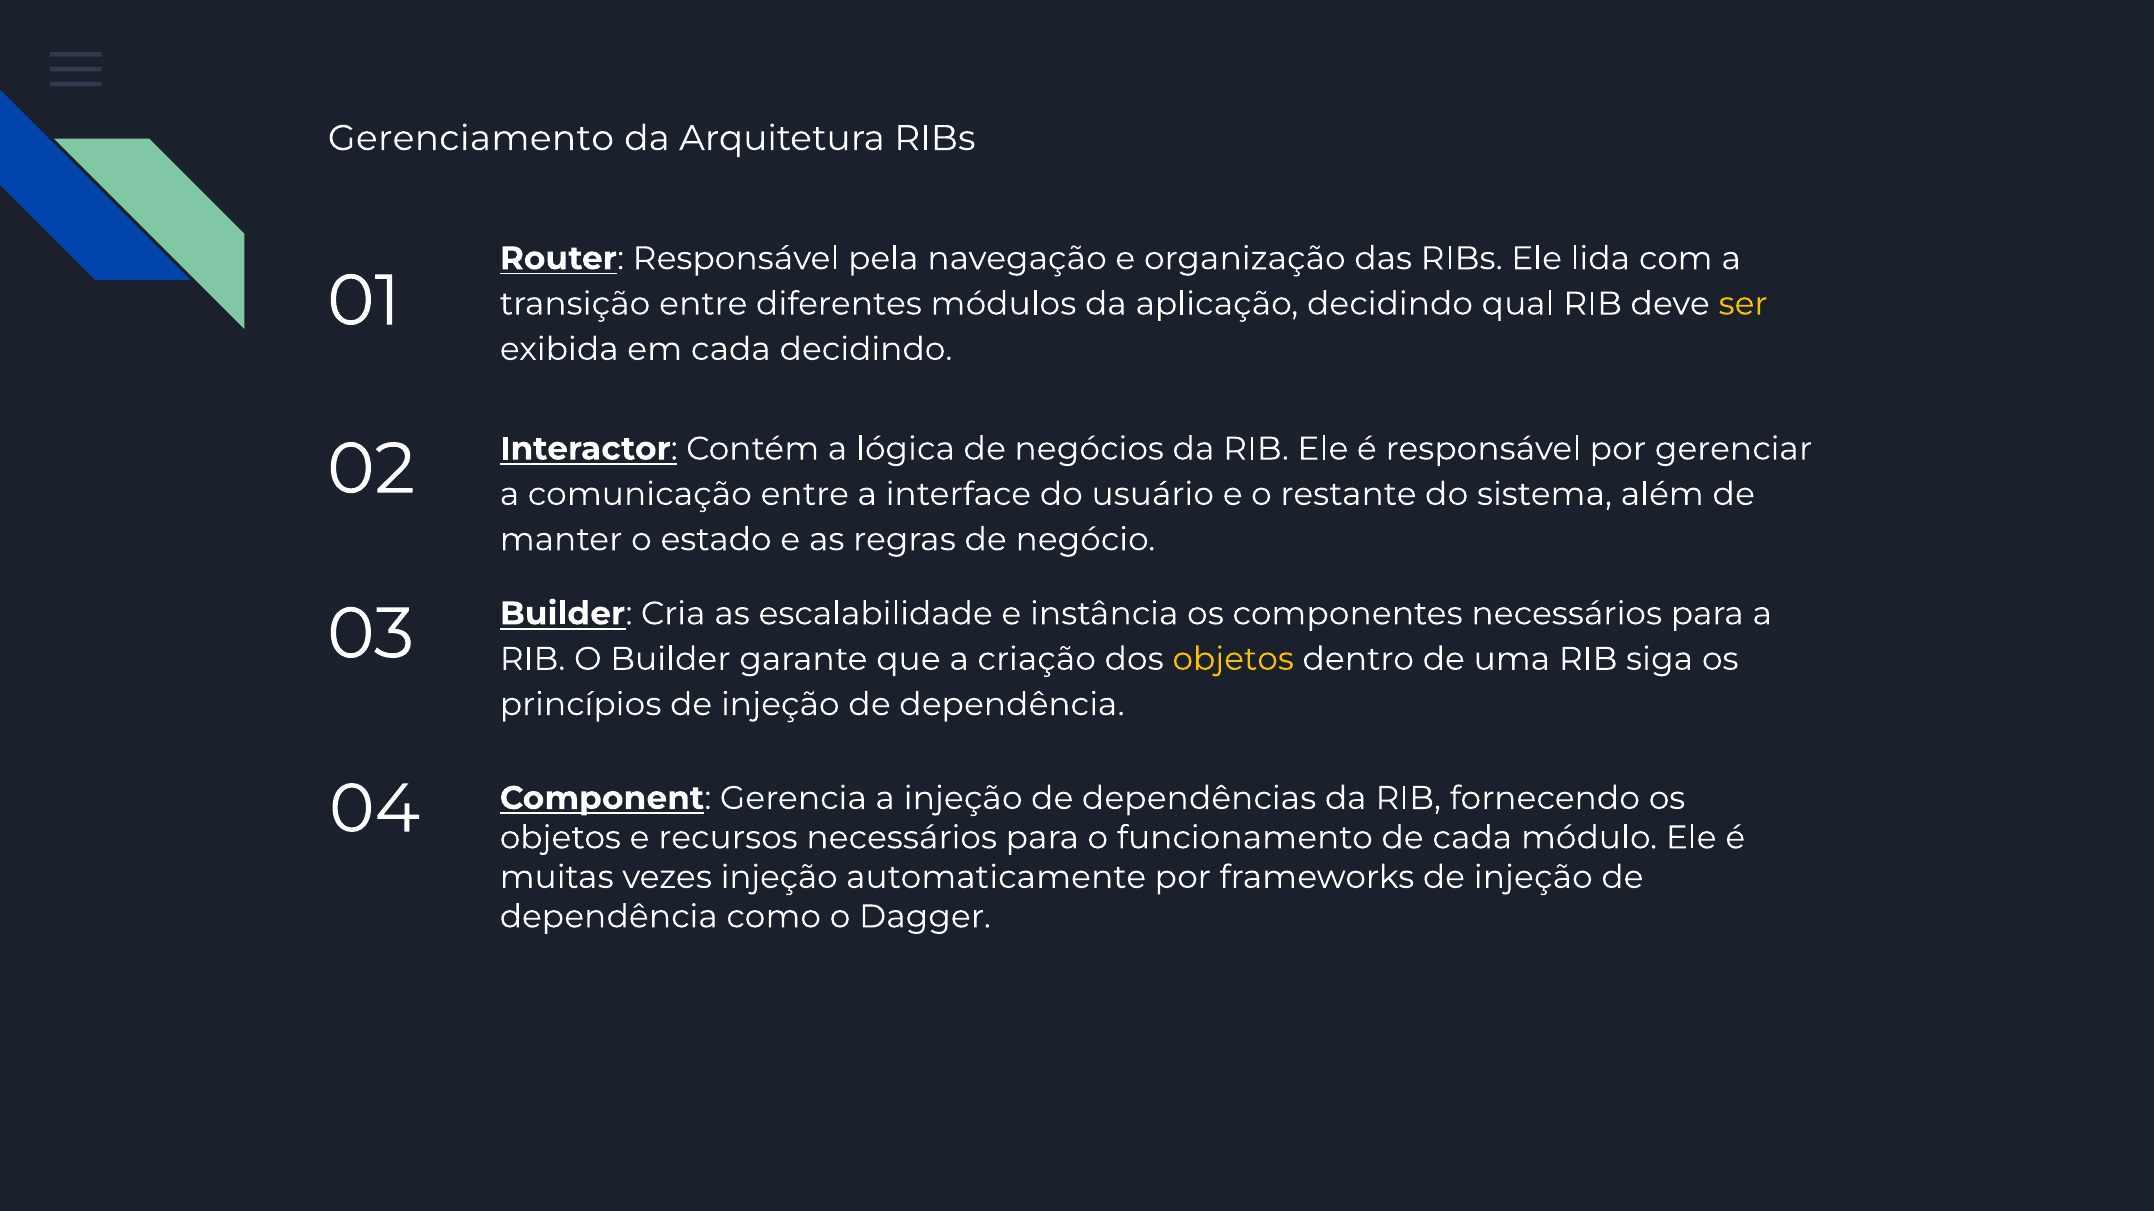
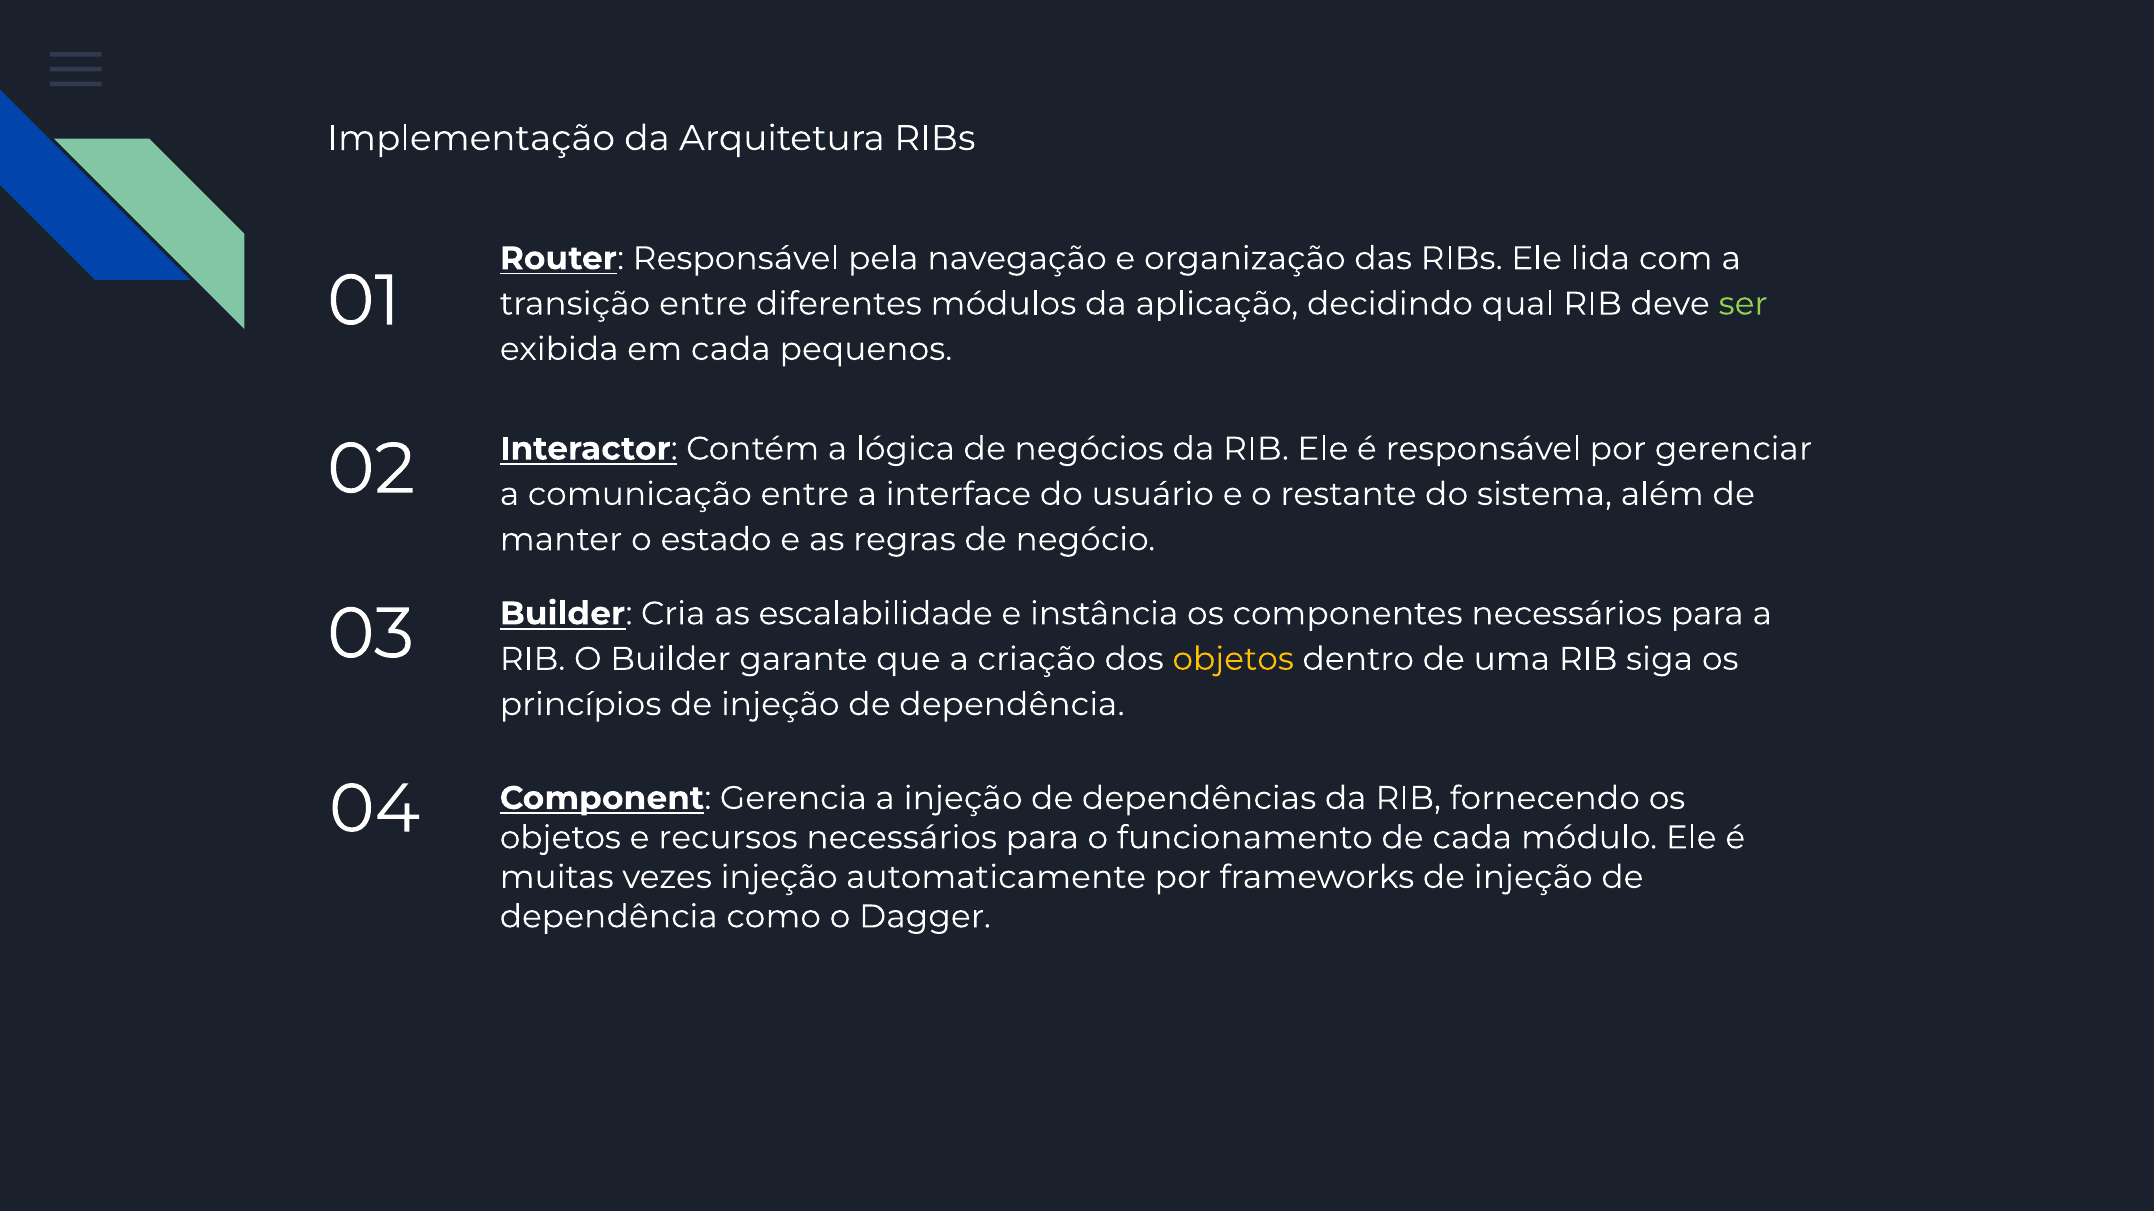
Gerenciamento: Gerenciamento -> Implementação (471, 138)
ser colour: yellow -> light green (1743, 304)
cada decidindo: decidindo -> pequenos (866, 349)
